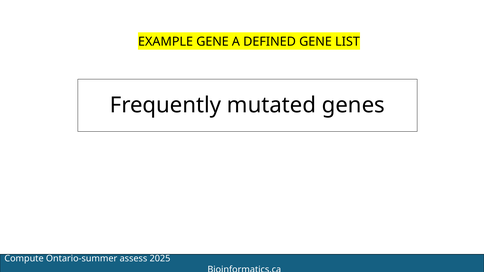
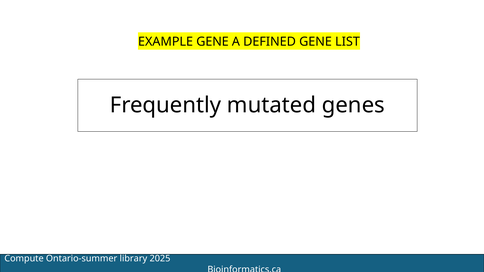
assess: assess -> library (133, 259)
